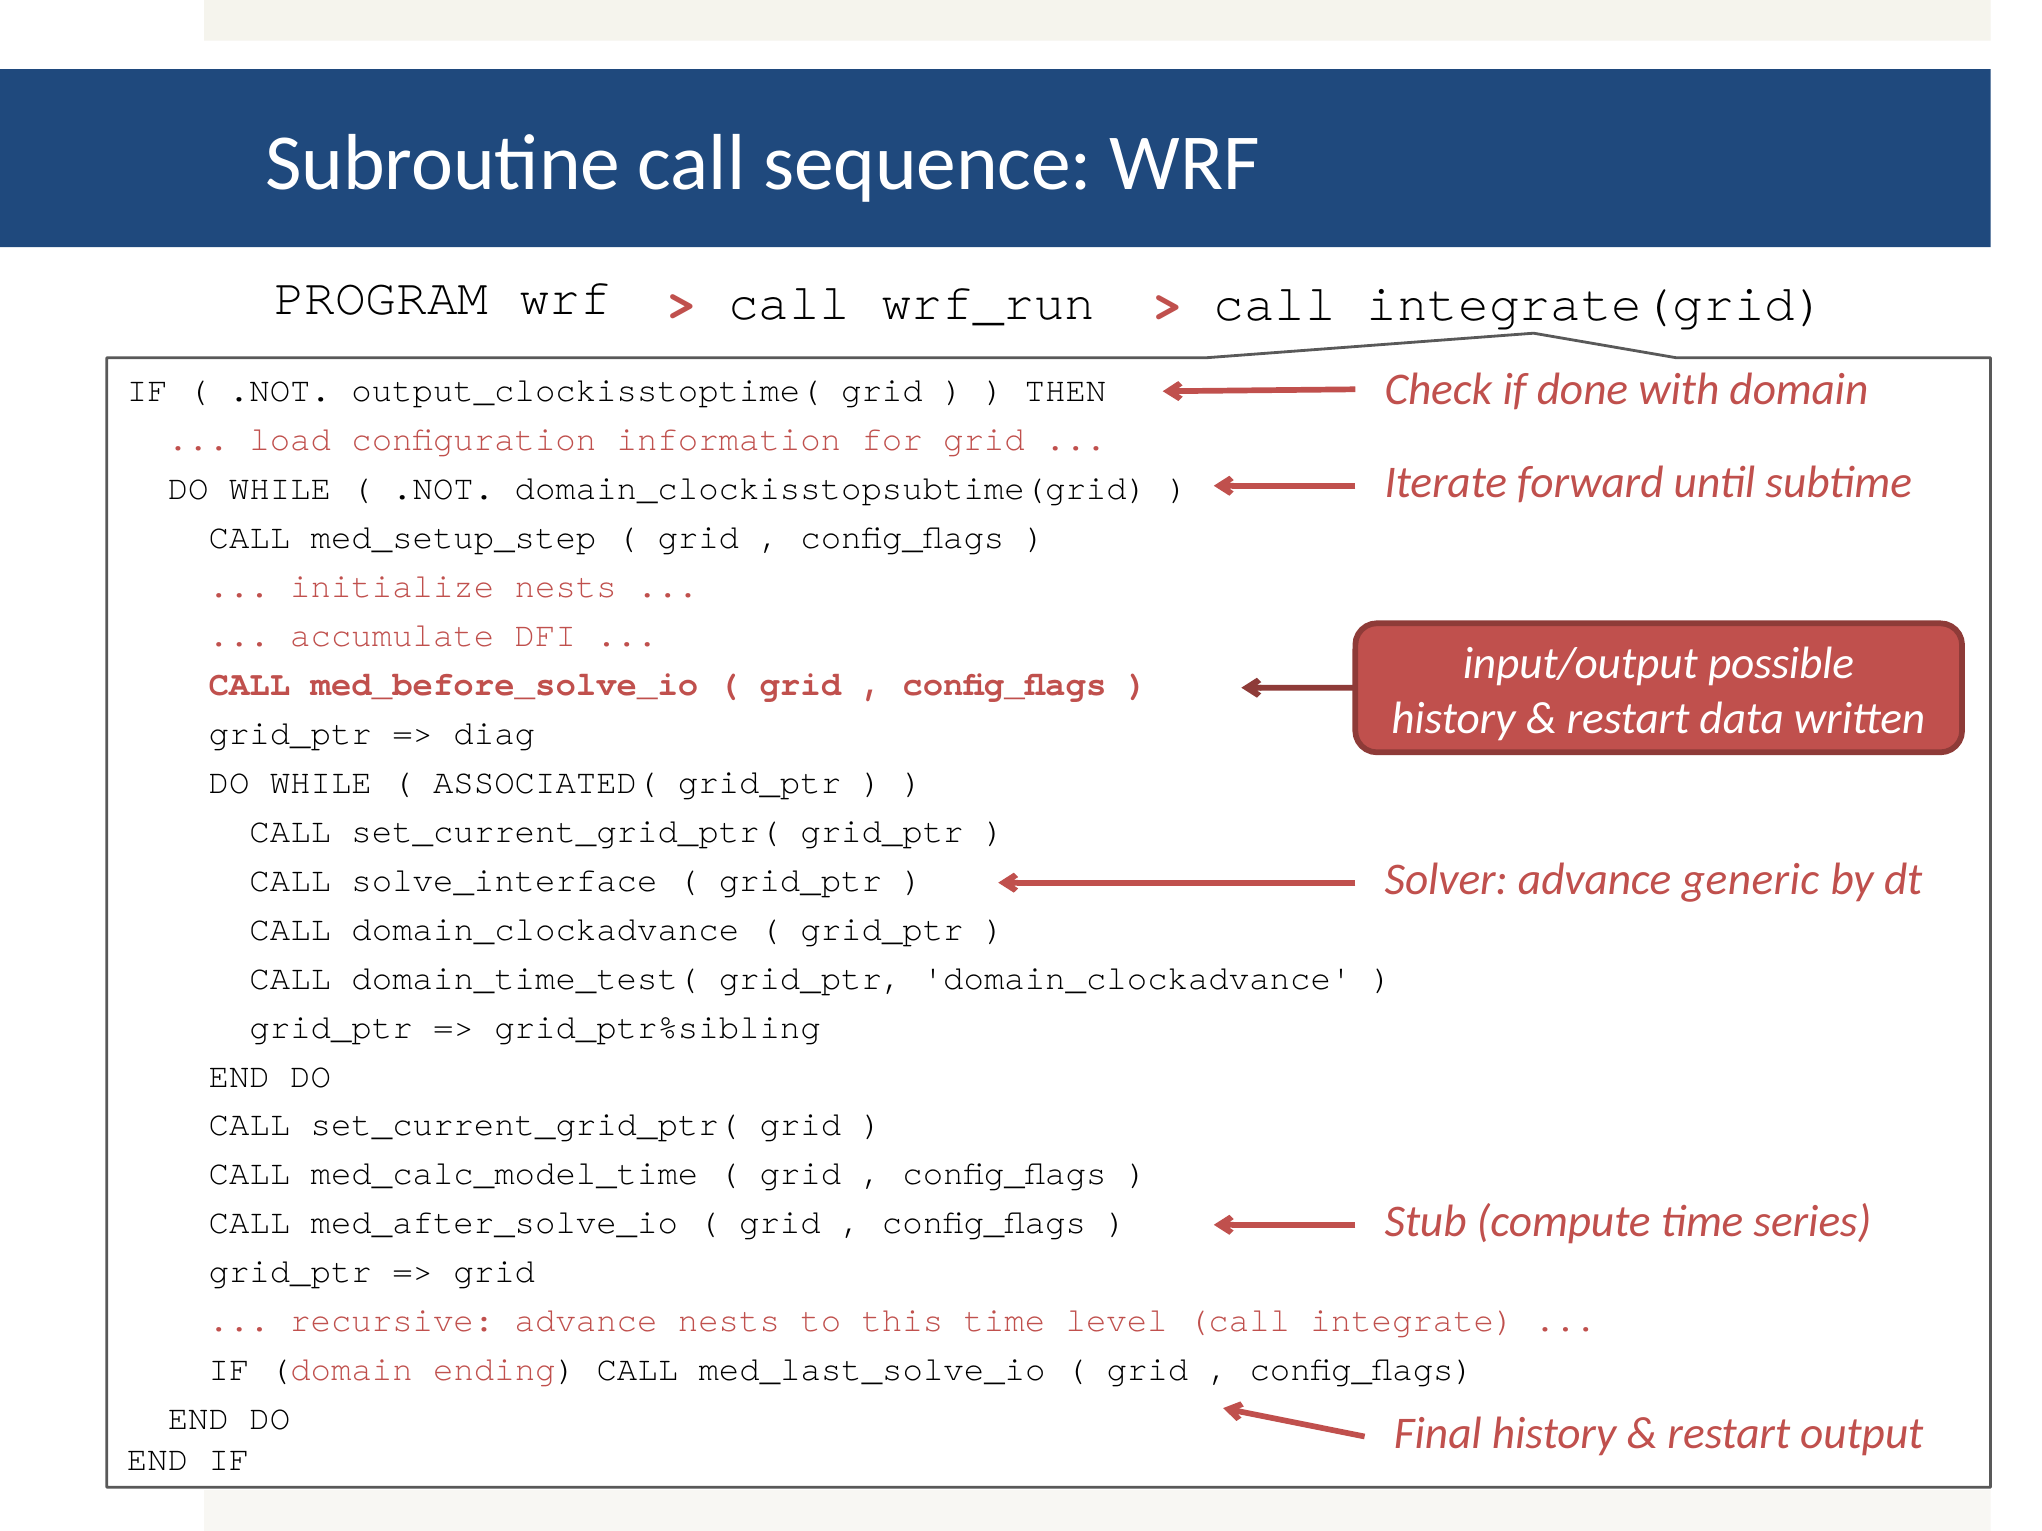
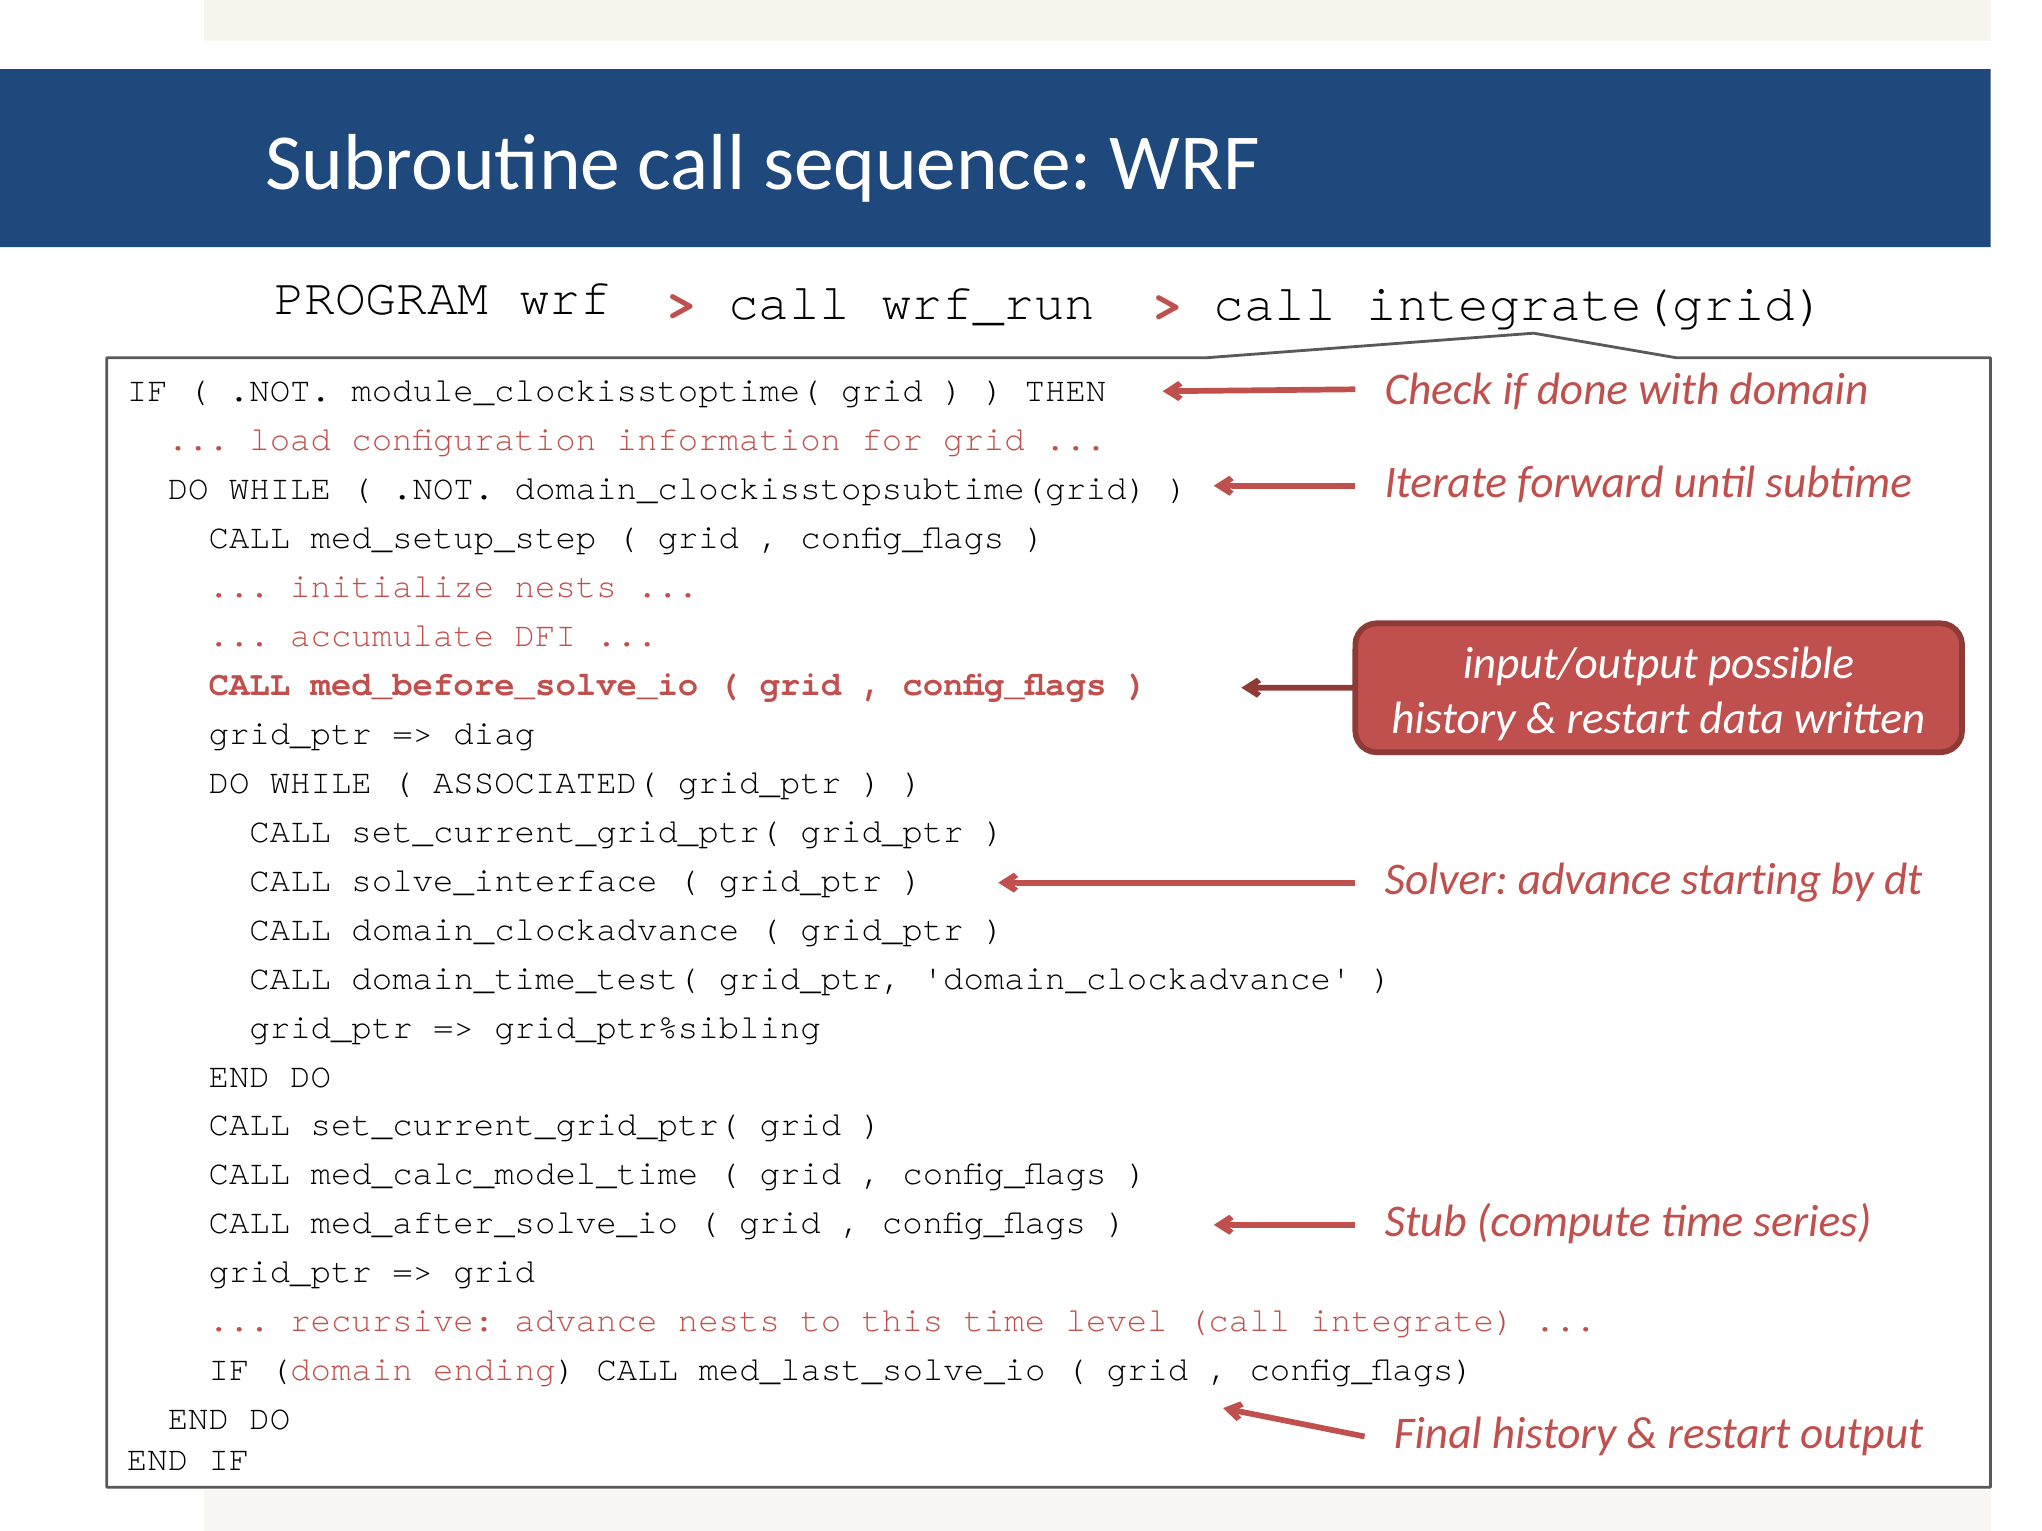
output_clockisstoptime(: output_clockisstoptime( -> module_clockisstoptime( (586, 391)
generic: generic -> starting (1751, 880)
